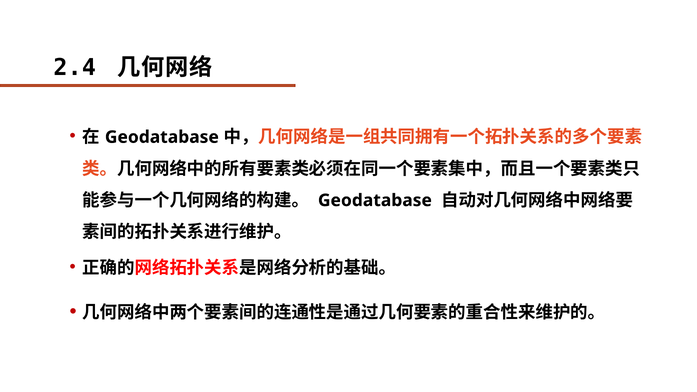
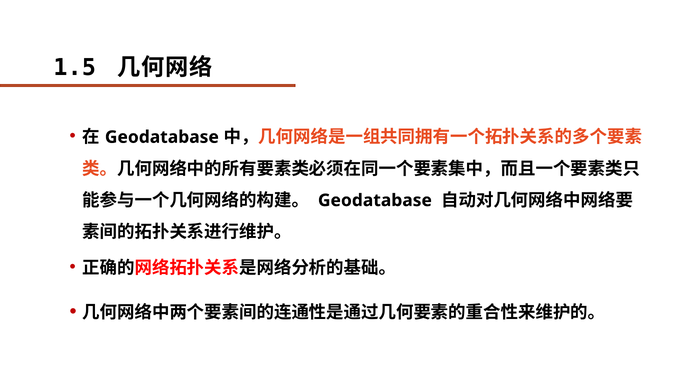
2.4: 2.4 -> 1.5 (75, 68)
